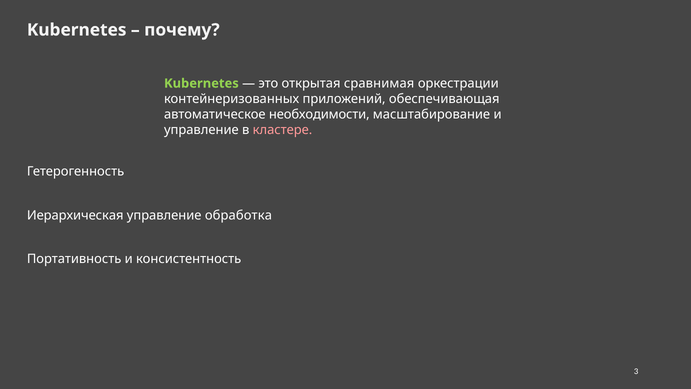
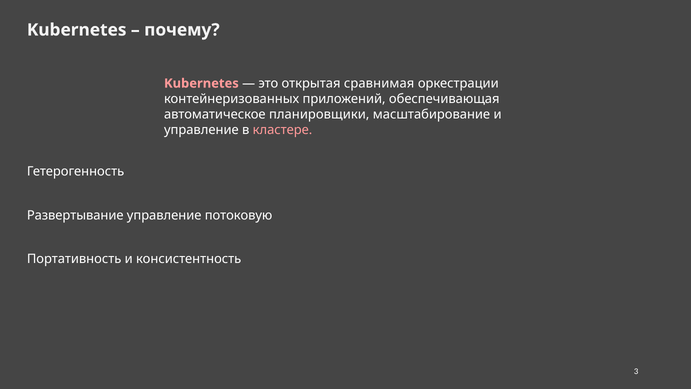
Kubernetes colour: light green -> pink (201, 83)
необходимости: необходимости -> планировщики (319, 114)
Иерархическая: Иерархическая -> Развертывание (75, 215)
обработка: обработка -> потоковую (239, 215)
